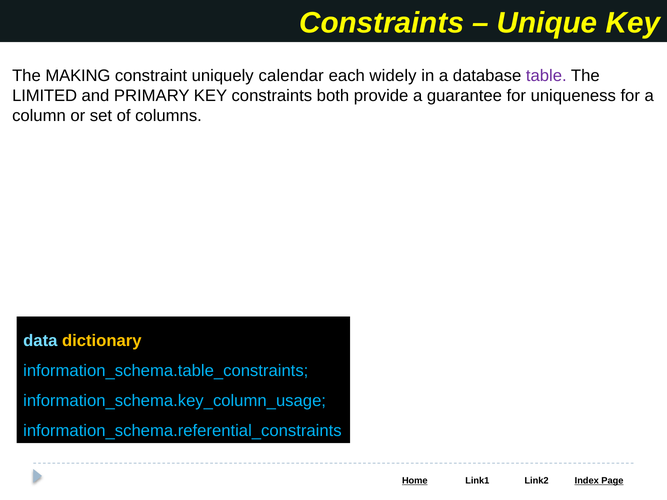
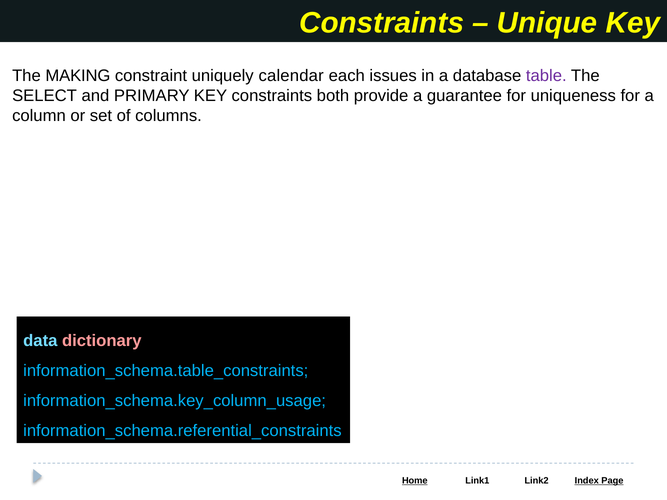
widely: widely -> issues (393, 76)
LIMITED: LIMITED -> SELECT (45, 96)
dictionary colour: yellow -> pink (102, 341)
